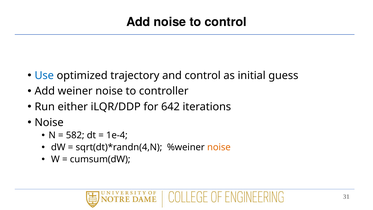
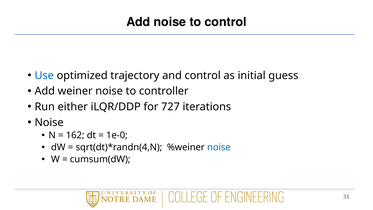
642: 642 -> 727 (170, 107)
582: 582 -> 162 (75, 135)
1e-4: 1e-4 -> 1e-0 (117, 135)
noise colour: orange -> blue (219, 147)
